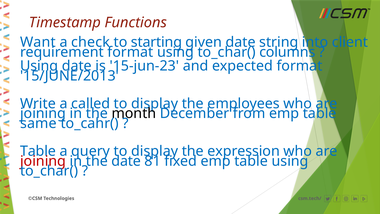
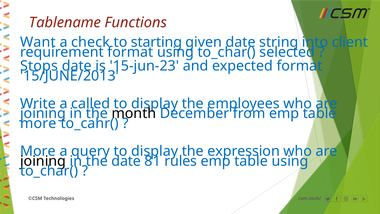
Timestamp: Timestamp -> Tablename (65, 23)
columns: columns -> selected (287, 52)
Using: Using -> Stops (39, 66)
same: same -> more (38, 123)
Table: Table -> More (38, 151)
joining colour: red -> black (43, 161)
fixed: fixed -> rules (181, 161)
